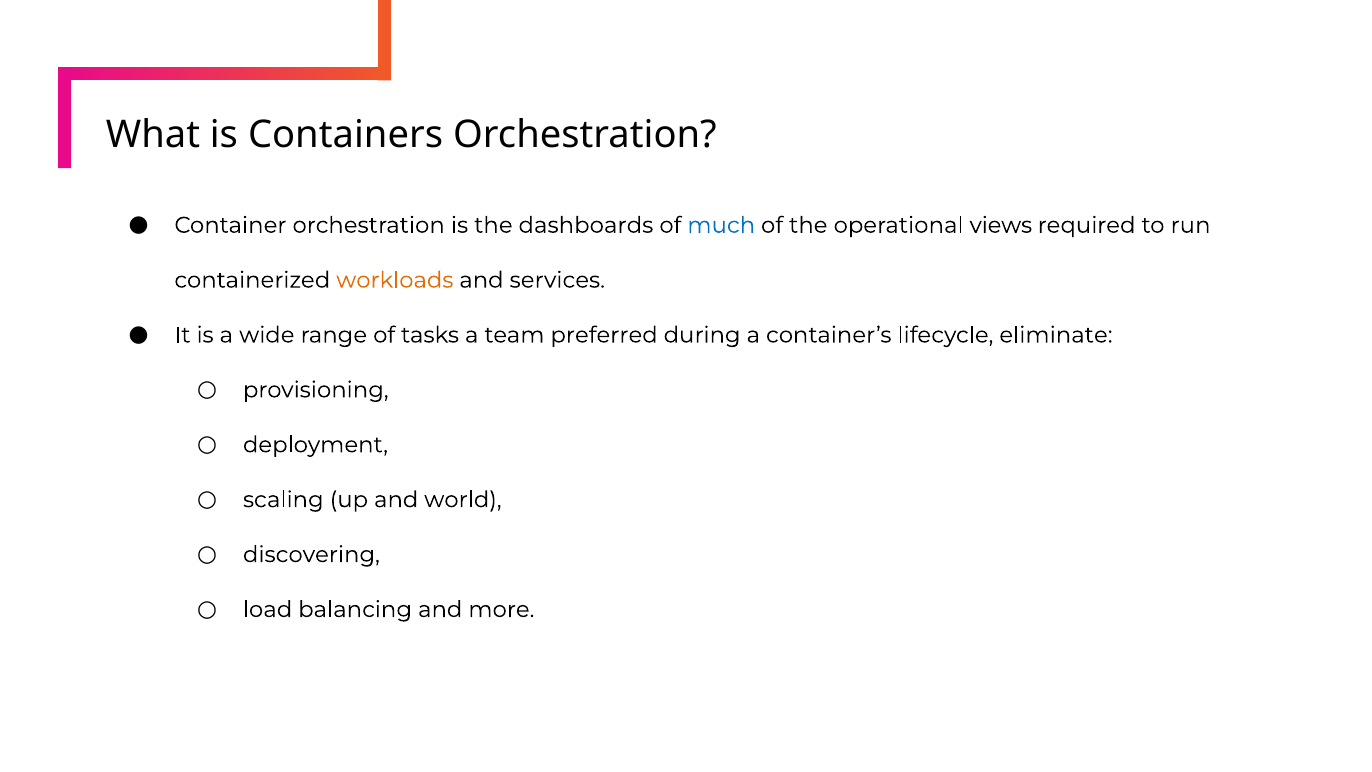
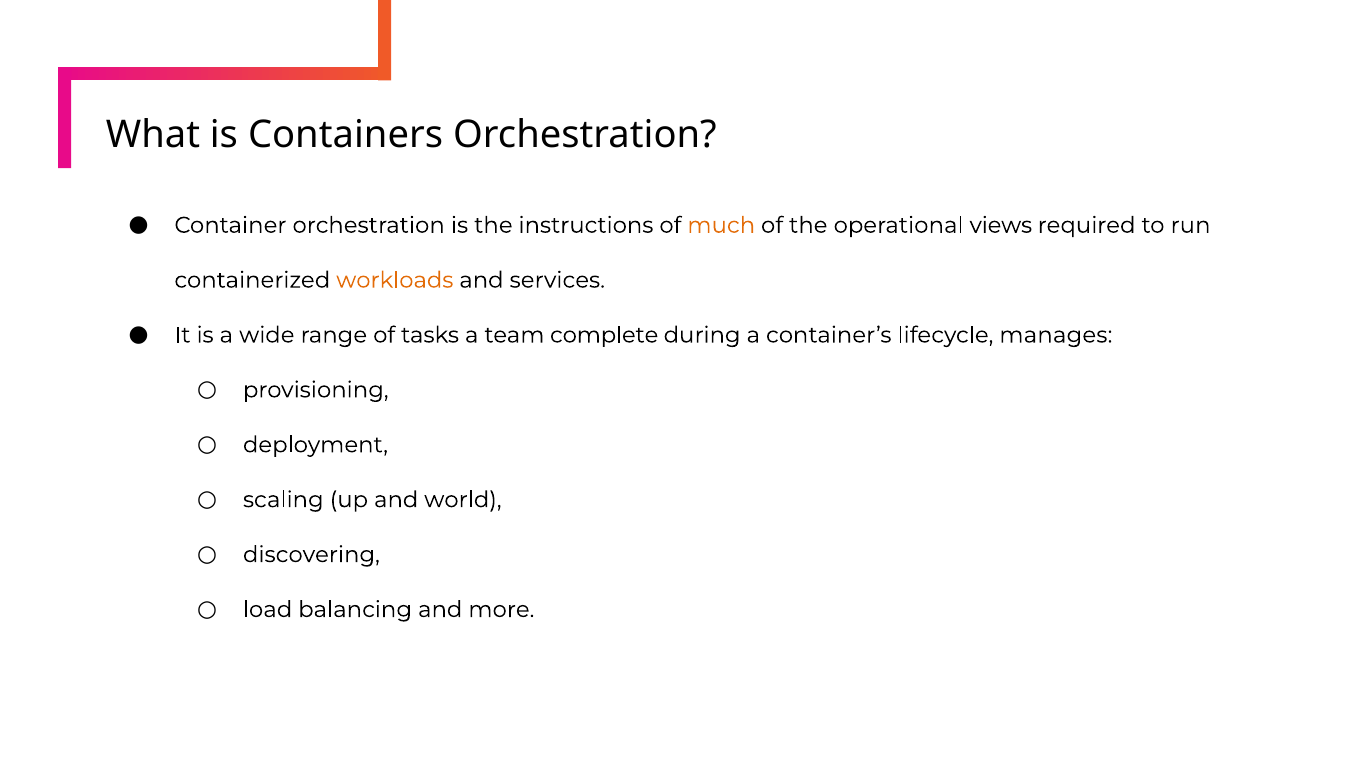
dashboards: dashboards -> instructions (586, 225)
much colour: blue -> orange (721, 225)
preferred: preferred -> complete (604, 335)
eliminate: eliminate -> manages (1056, 335)
